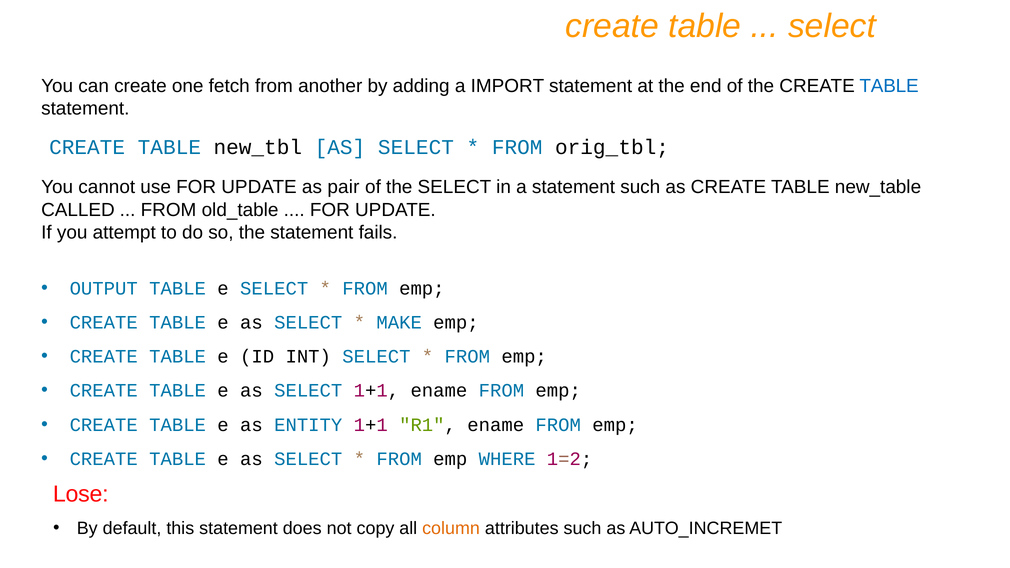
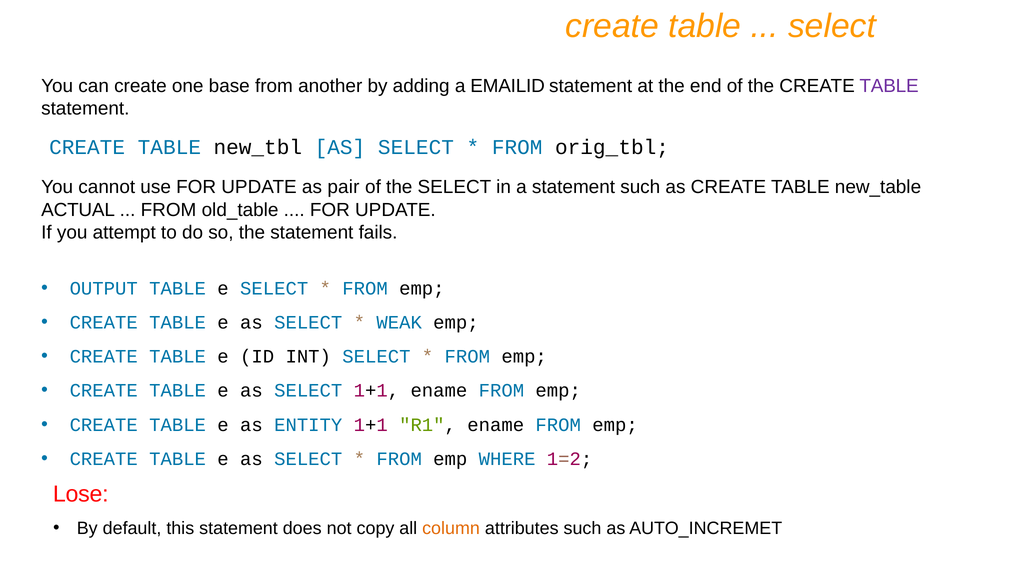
fetch: fetch -> base (229, 86)
IMPORT: IMPORT -> EMAILID (508, 86)
TABLE colour: blue -> purple (889, 86)
CALLED: CALLED -> ACTUAL (78, 210)
MAKE: MAKE -> WEAK (399, 323)
